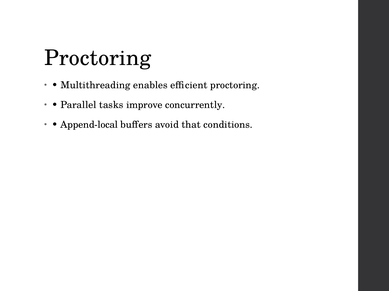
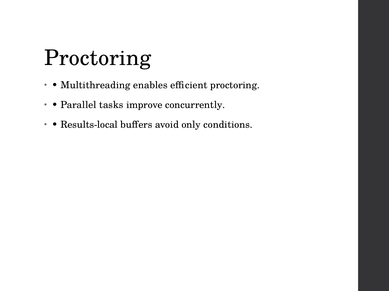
Append-local: Append-local -> Results-local (89, 125)
that: that -> only (191, 125)
